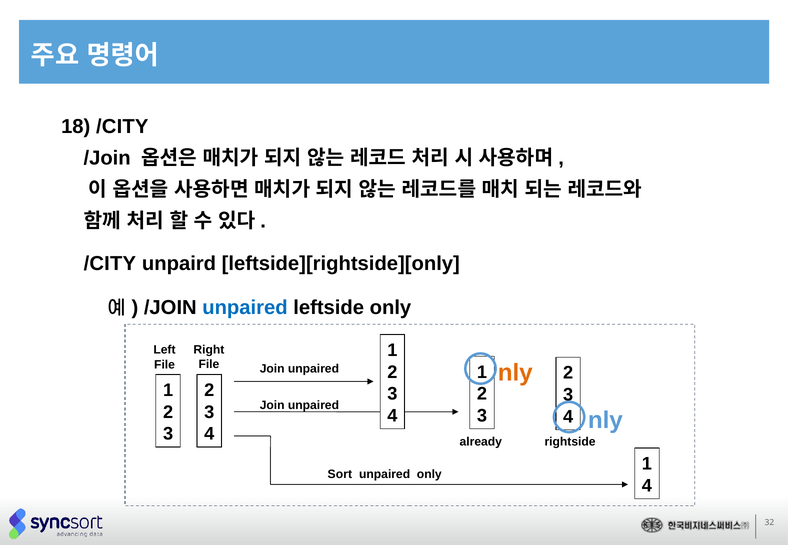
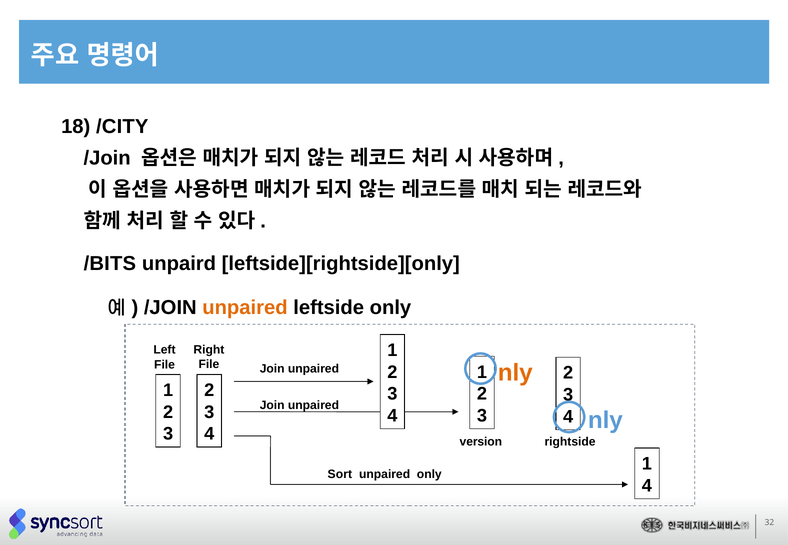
/CITY: /CITY -> /BITS (110, 264)
unpaired colour: blue -> orange (245, 308)
already: already -> version (481, 442)
